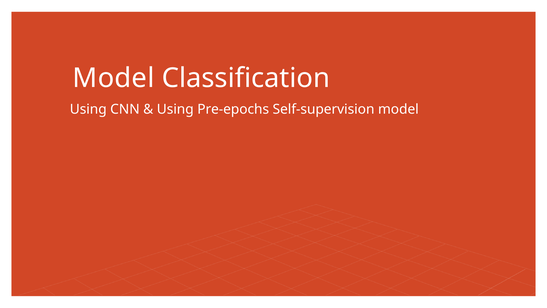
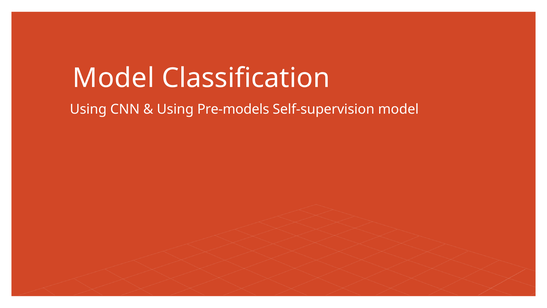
Pre-epochs: Pre-epochs -> Pre-models (233, 109)
